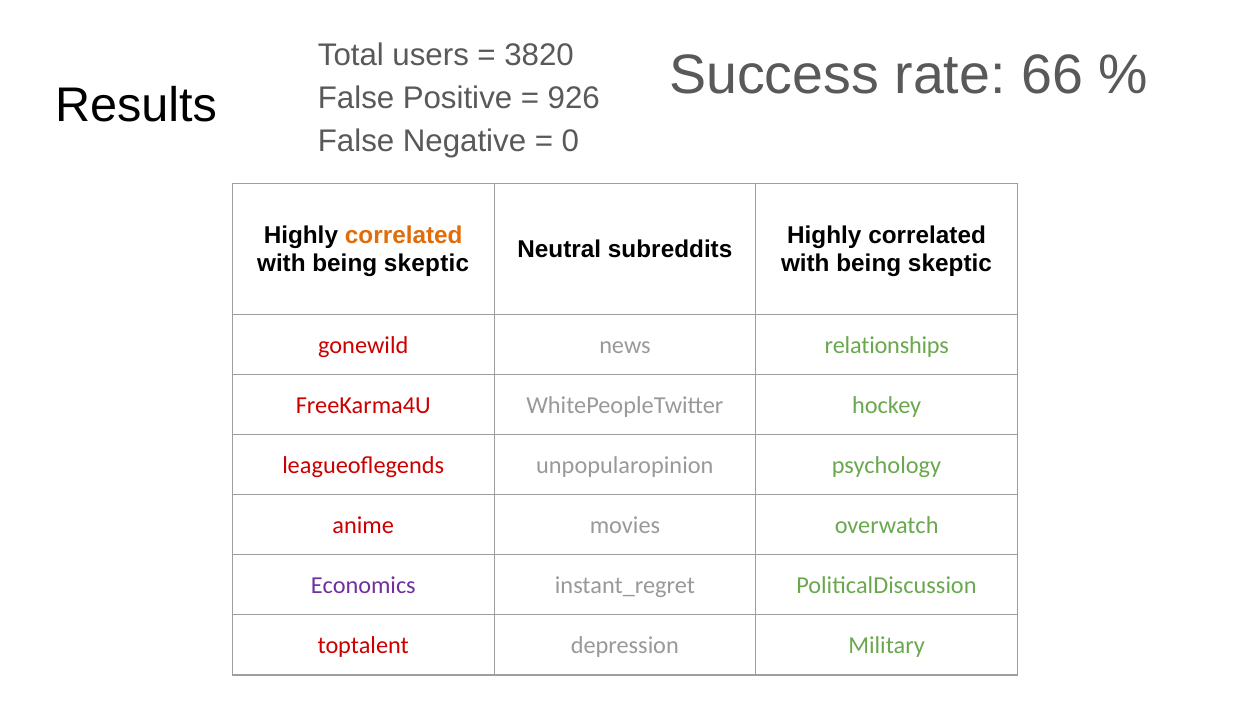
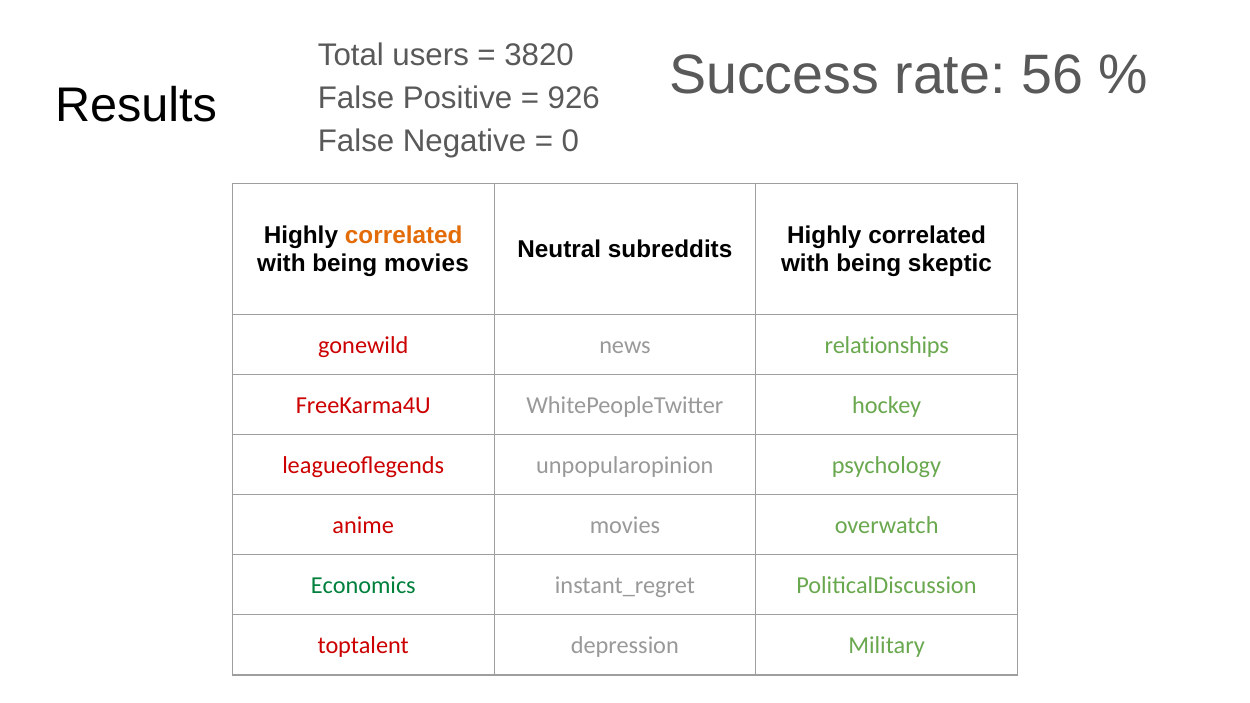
66: 66 -> 56 (1052, 75)
skeptic: skeptic -> movies (427, 263)
Economics colour: purple -> green (363, 586)
